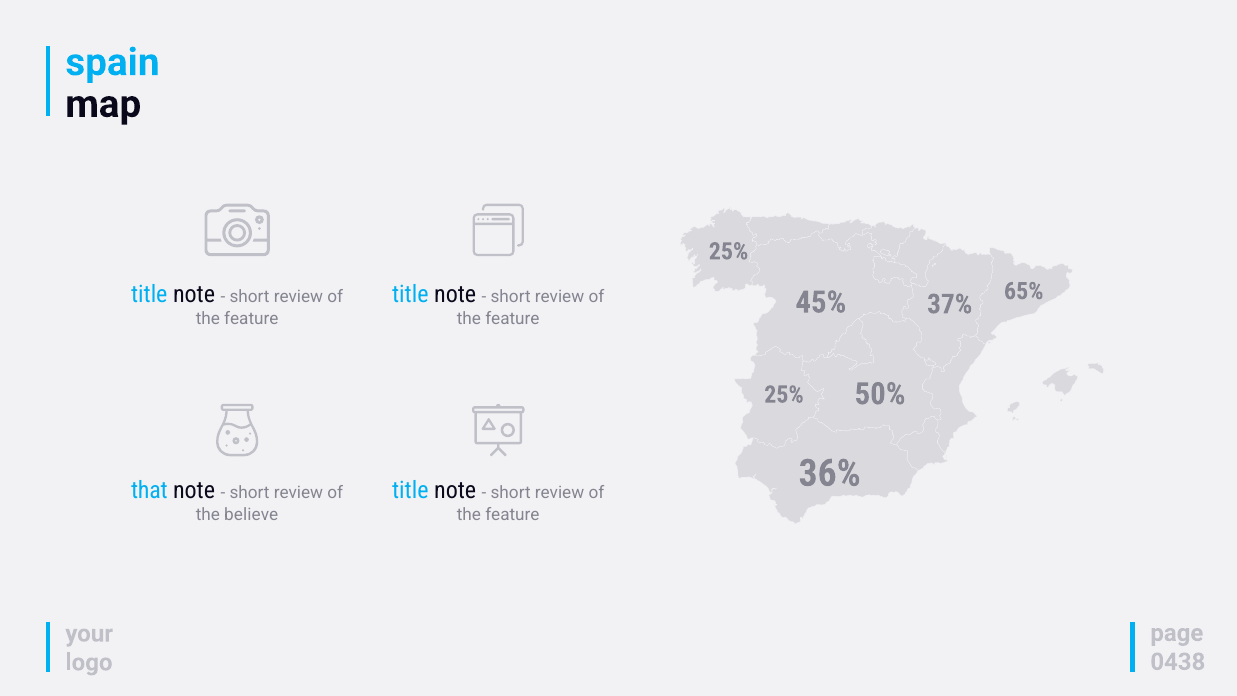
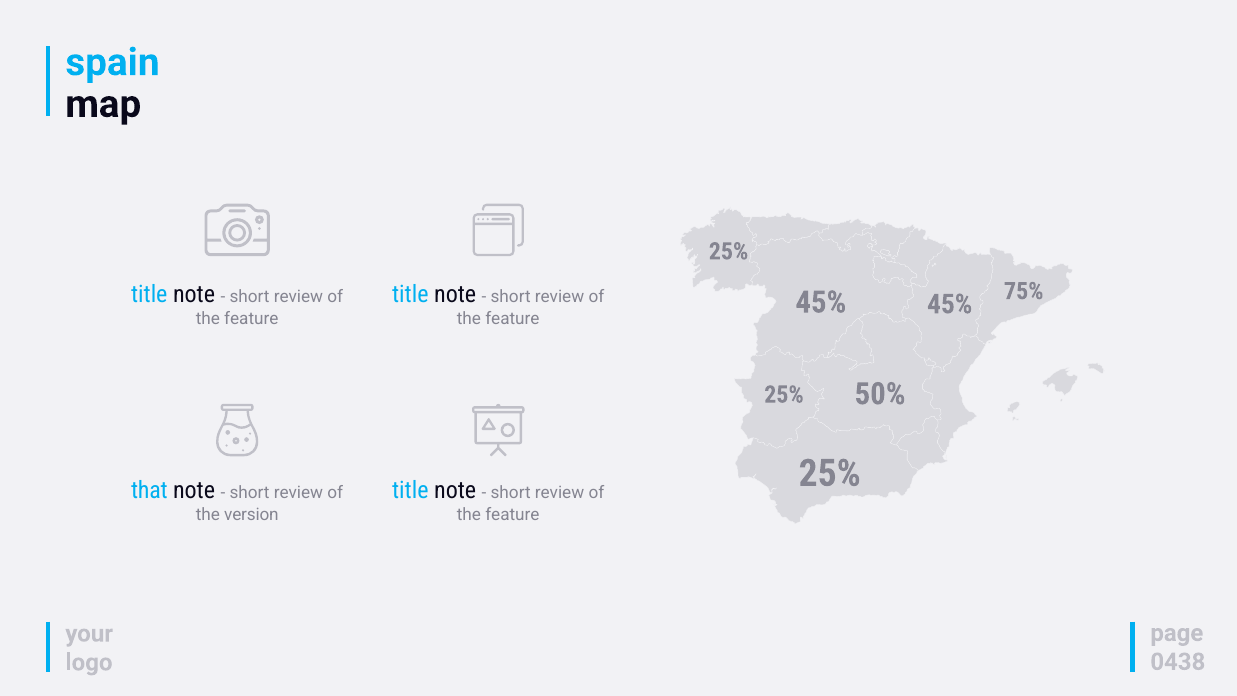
65%: 65% -> 75% (1024, 291)
37%: 37% -> 45% (950, 304)
36%: 36% -> 25% (830, 473)
believe: believe -> version (251, 514)
